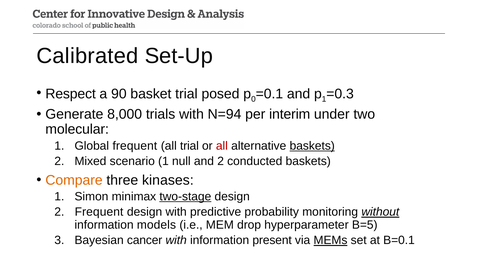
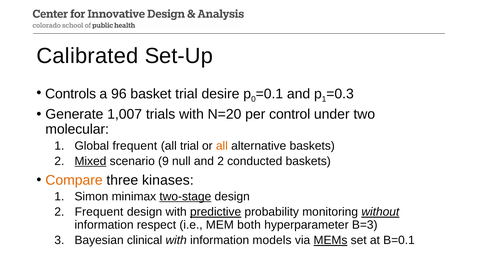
Respect: Respect -> Controls (71, 94)
90: 90 -> 96 (119, 94)
posed: posed -> desire (220, 94)
8,000: 8,000 -> 1,007 (125, 114)
N=94: N=94 -> N=20 (225, 114)
interim: interim -> control (290, 114)
all colour: red -> orange (222, 146)
baskets underline: present -> none (312, 146)
Mixed underline: none -> present (90, 161)
scenario 1: 1 -> 9 (163, 161)
predictive underline: none -> present (216, 212)
models: models -> respect (156, 225)
drop: drop -> both (249, 225)
B=5: B=5 -> B=3 (365, 225)
cancer: cancer -> clinical (145, 240)
present: present -> models (272, 240)
